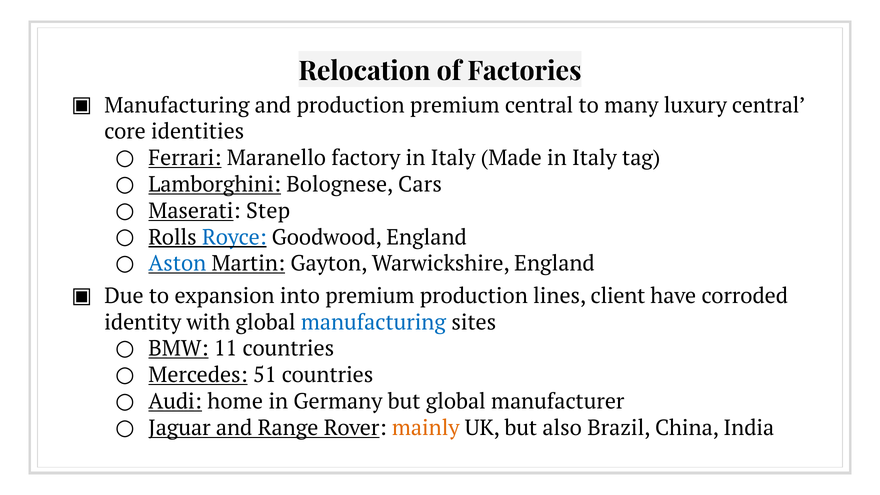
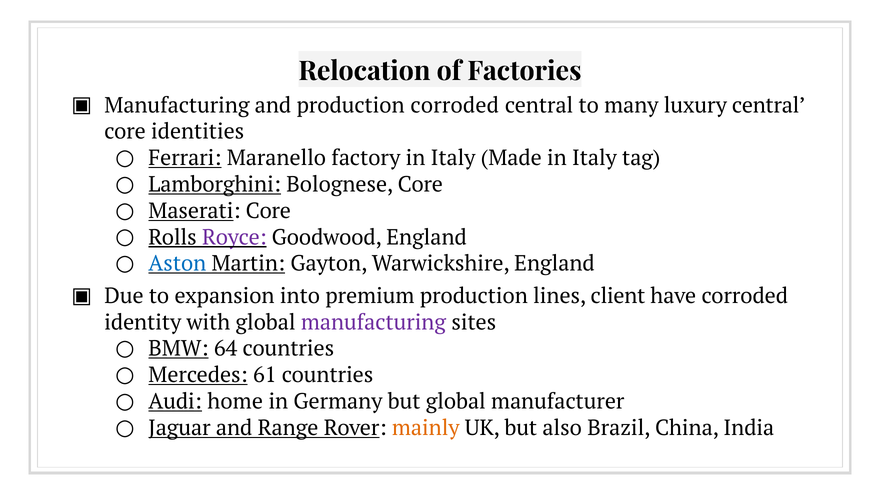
production premium: premium -> corroded (455, 105)
Bolognese Cars: Cars -> Core (420, 184)
Maserati Step: Step -> Core (268, 211)
Royce colour: blue -> purple (234, 237)
manufacturing colour: blue -> purple (373, 322)
11: 11 -> 64 (226, 349)
51: 51 -> 61 (265, 375)
